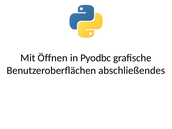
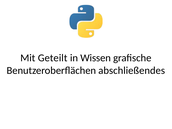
Öffnen: Öffnen -> Geteilt (53, 58)
Pyodbc: Pyodbc -> Wissen (96, 58)
